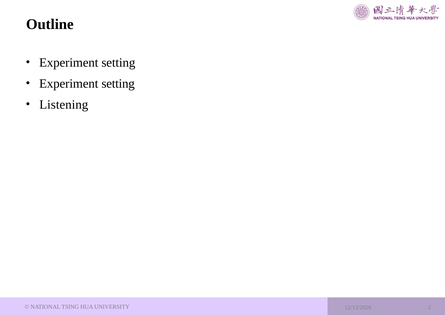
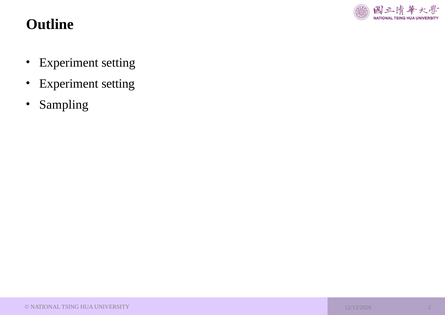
Listening: Listening -> Sampling (64, 105)
